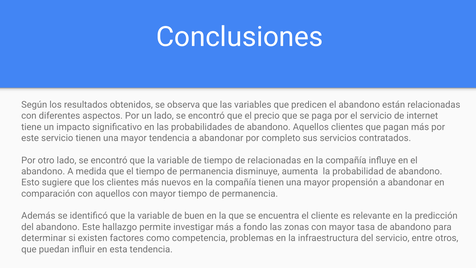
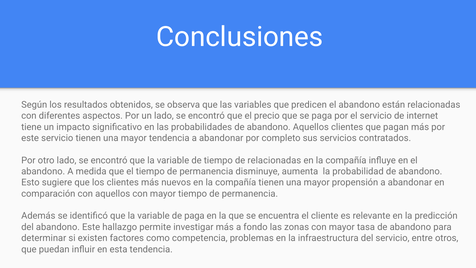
de buen: buen -> paga (194, 216)
